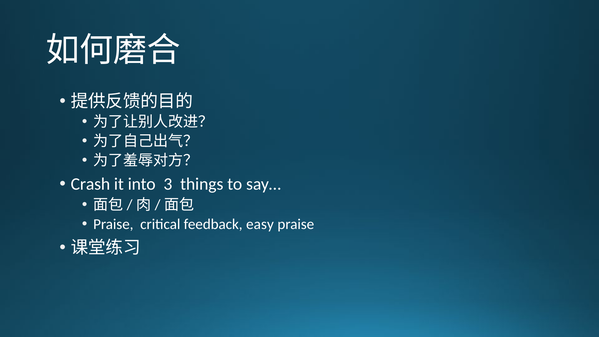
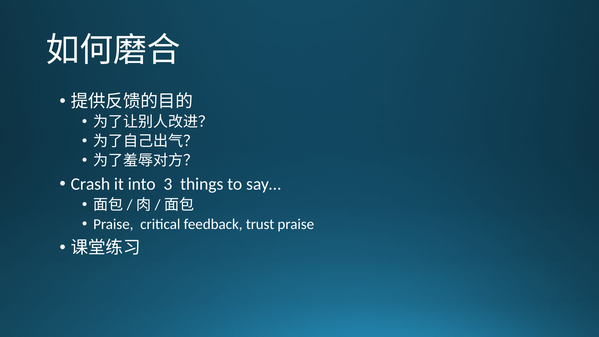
easy: easy -> trust (260, 224)
